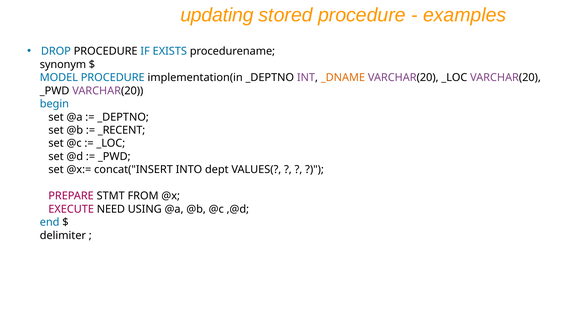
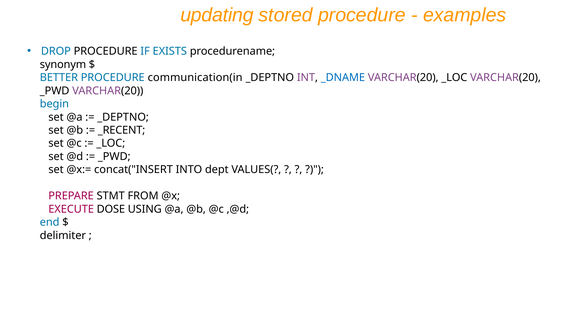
MODEL: MODEL -> BETTER (59, 77)
implementation(in: implementation(in -> communication(in (195, 77)
_DNAME colour: orange -> blue (343, 77)
NEED: NEED -> DOSE (111, 209)
